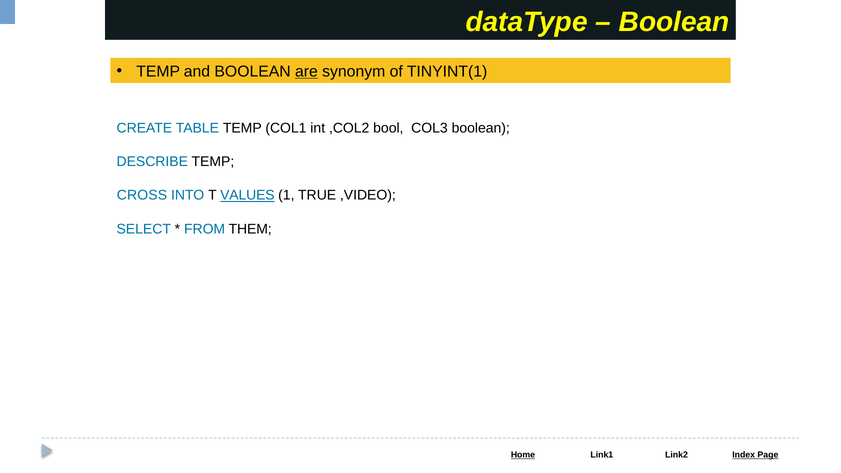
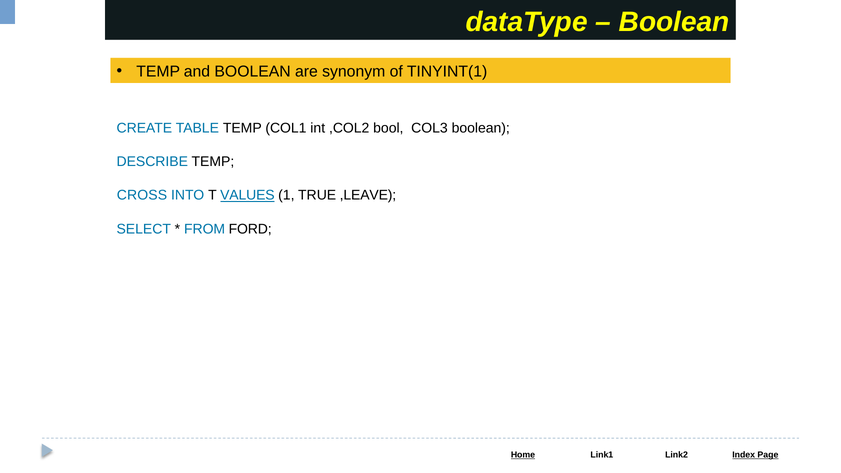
are underline: present -> none (306, 71)
,VIDEO: ,VIDEO -> ,LEAVE (368, 195)
THEM: THEM -> FORD (250, 229)
